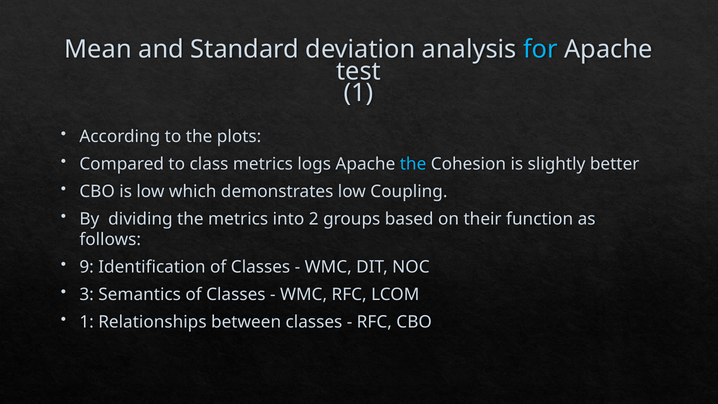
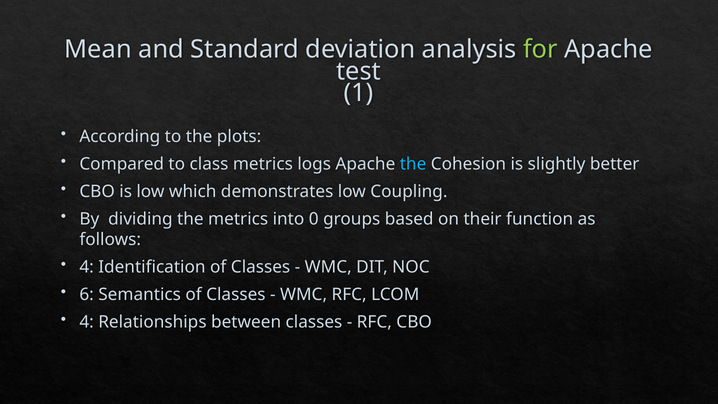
for colour: light blue -> light green (540, 49)
2: 2 -> 0 (314, 219)
9: 9 -> 4 (87, 267)
3: 3 -> 6 (87, 294)
1: 1 -> 4 (87, 322)
